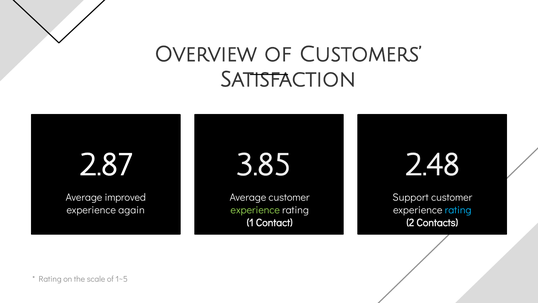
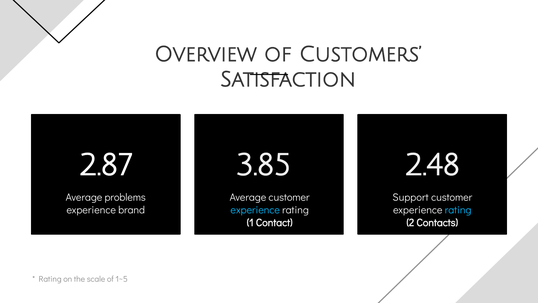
improved: improved -> problems (125, 197)
again: again -> brand (132, 210)
experience colour: light green -> light blue (255, 210)
